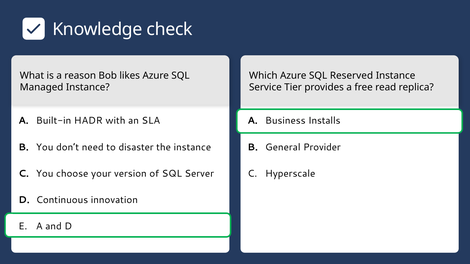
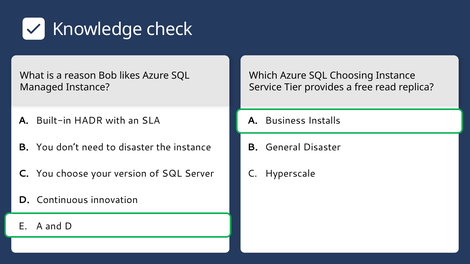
Reserved: Reserved -> Choosing (352, 76)
Provider: Provider -> Disaster (322, 147)
